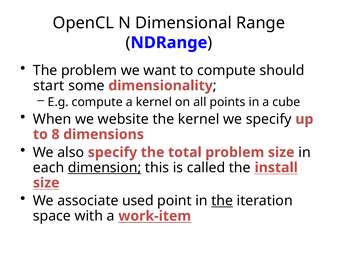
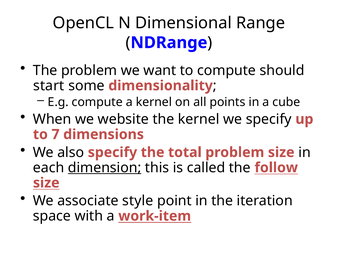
8: 8 -> 7 (56, 134)
install: install -> follow (276, 167)
used: used -> style (138, 200)
the underline: present -> none (222, 200)
